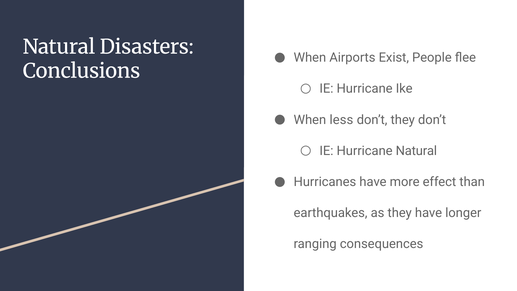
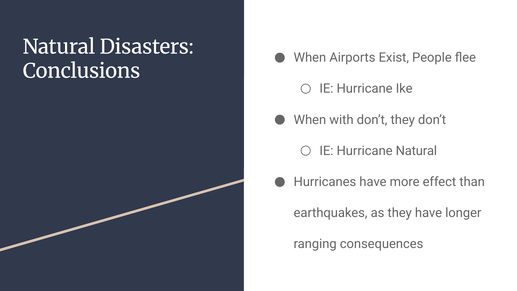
less: less -> with (341, 120)
